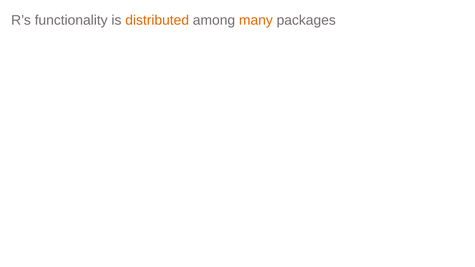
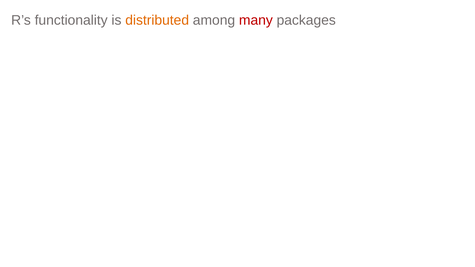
many colour: orange -> red (256, 20)
